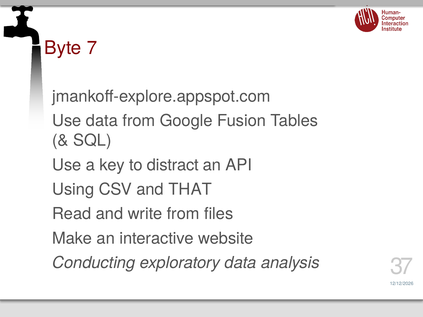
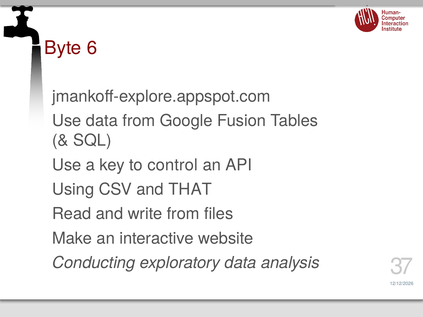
7: 7 -> 6 (92, 48)
distract: distract -> control (173, 165)
